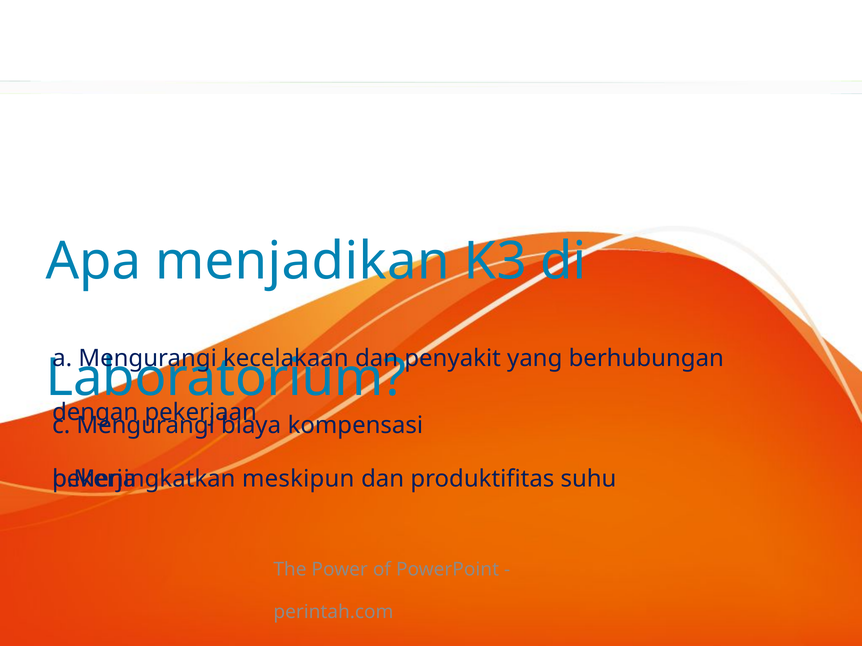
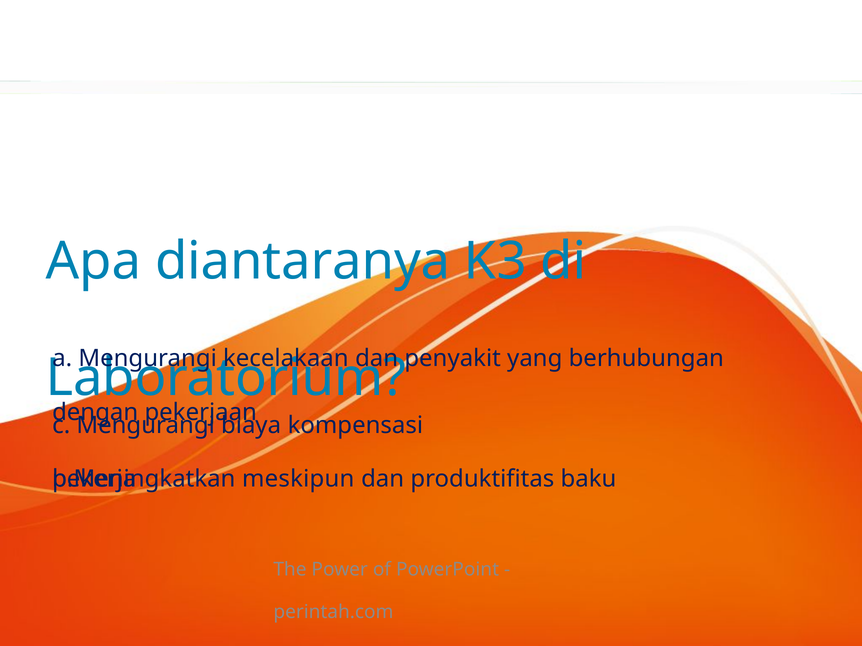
menjadikan: menjadikan -> diantaranya (303, 262)
suhu: suhu -> baku (588, 479)
